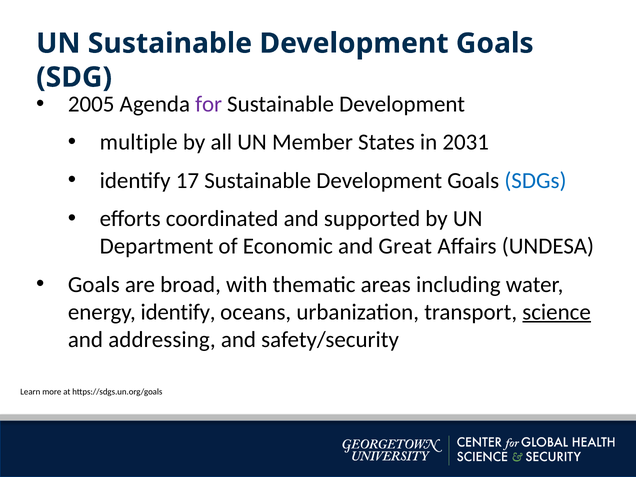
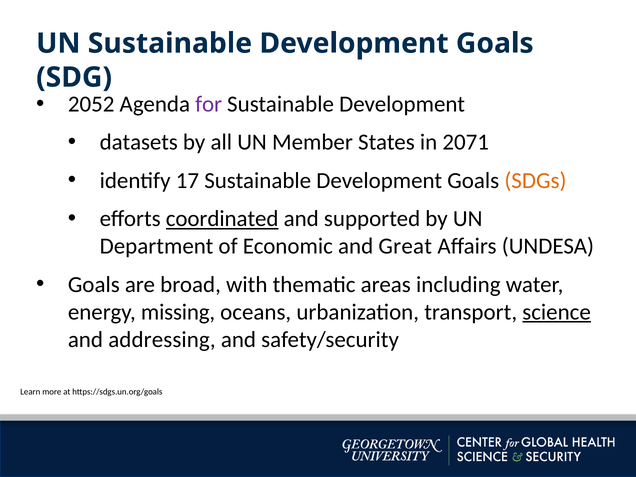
2005: 2005 -> 2052 (91, 104)
multiple: multiple -> datasets (139, 142)
2031: 2031 -> 2071 (466, 142)
SDGs colour: blue -> orange (535, 181)
coordinated underline: none -> present (222, 219)
energy identify: identify -> missing (178, 312)
